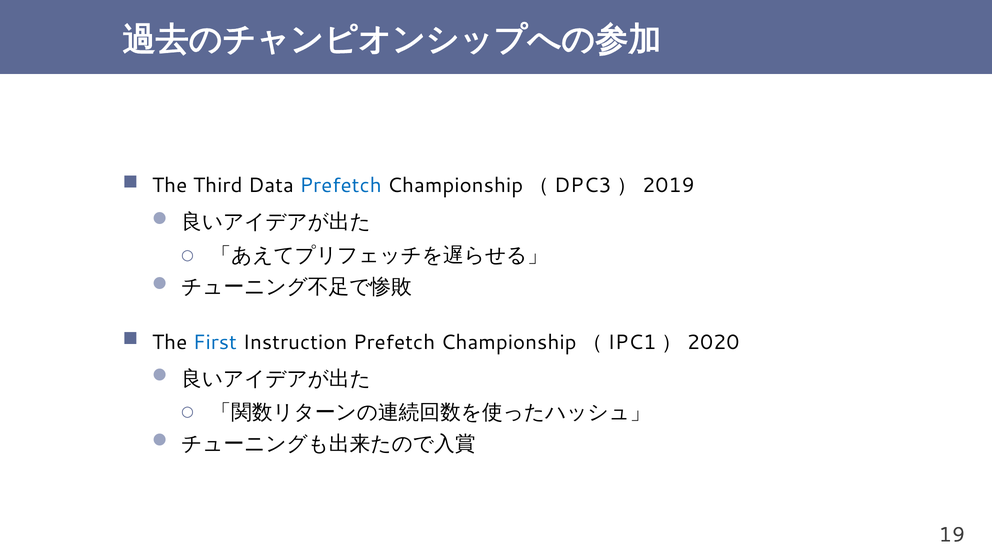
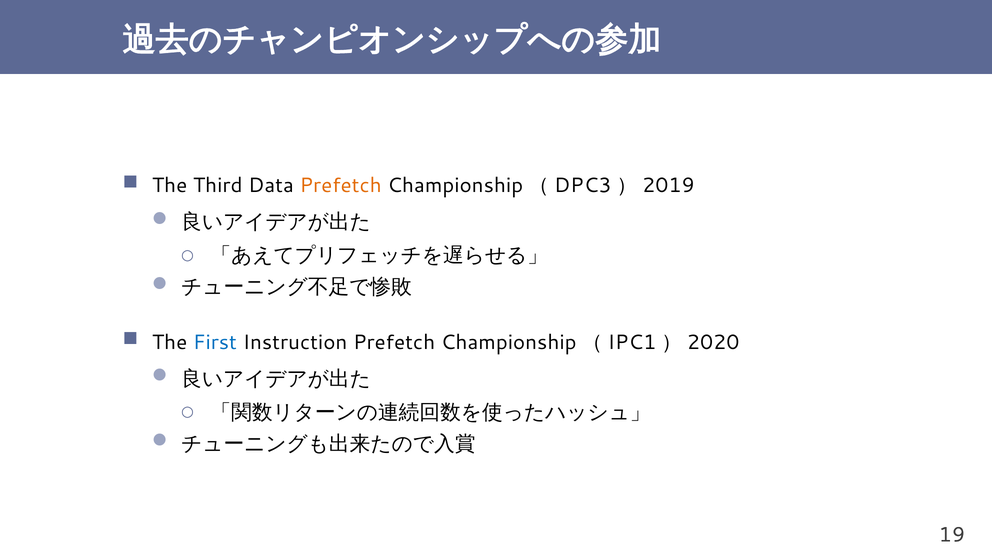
Prefetch colour: blue -> orange (341, 186)
